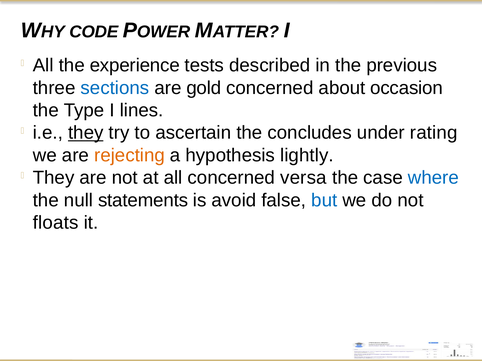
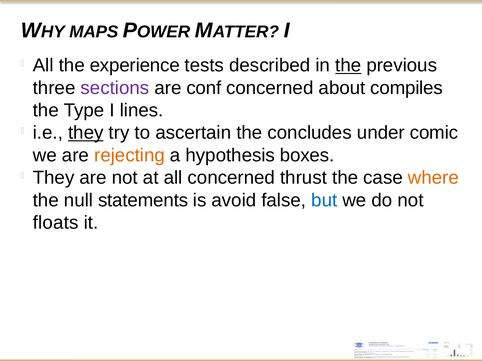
CODE: CODE -> MAPS (94, 32)
the underline: none -> present (348, 65)
sections colour: blue -> purple (115, 88)
gold: gold -> conf (204, 88)
occasion: occasion -> compiles (407, 88)
rating: rating -> comic (434, 133)
lightly: lightly -> boxes (307, 155)
versa: versa -> thrust (304, 178)
where colour: blue -> orange (433, 178)
